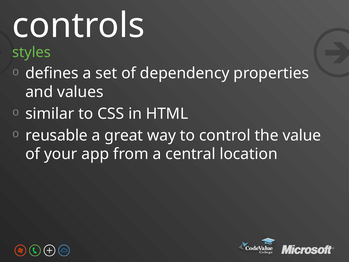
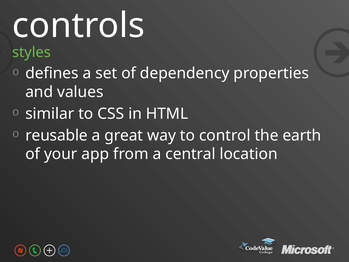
value: value -> earth (302, 135)
